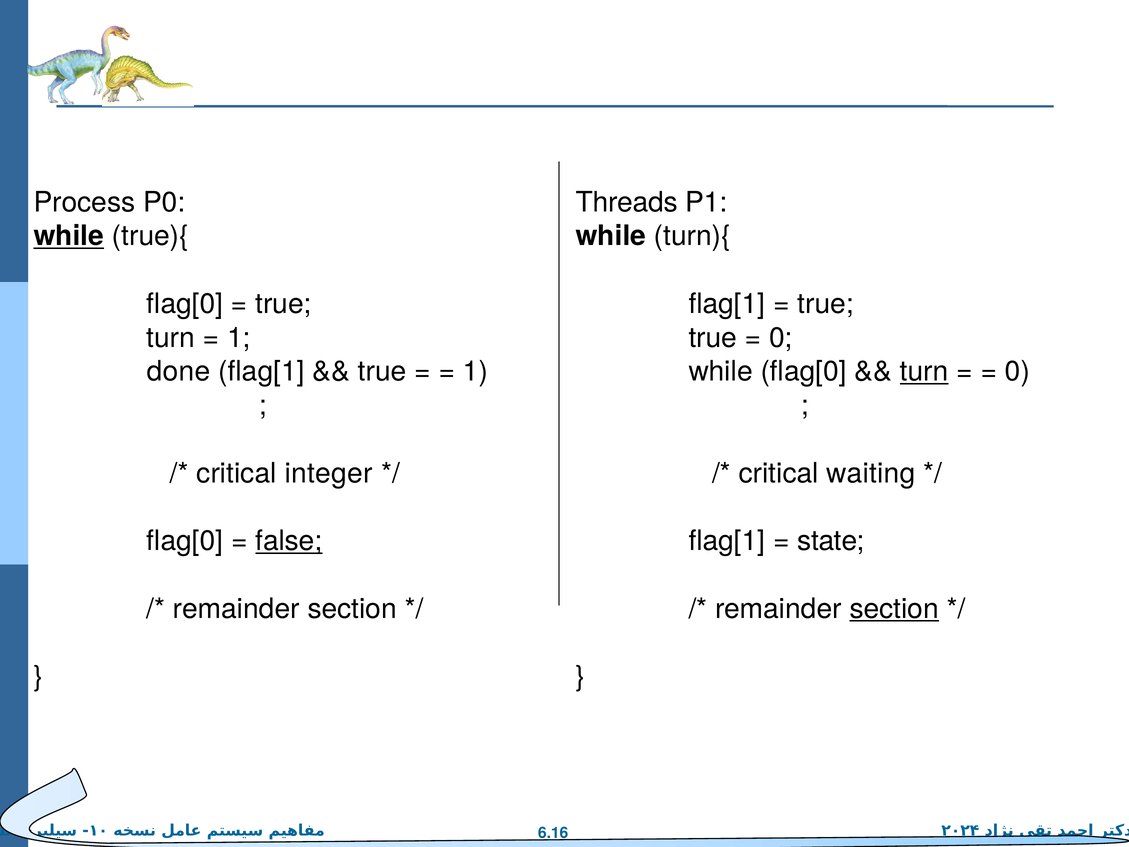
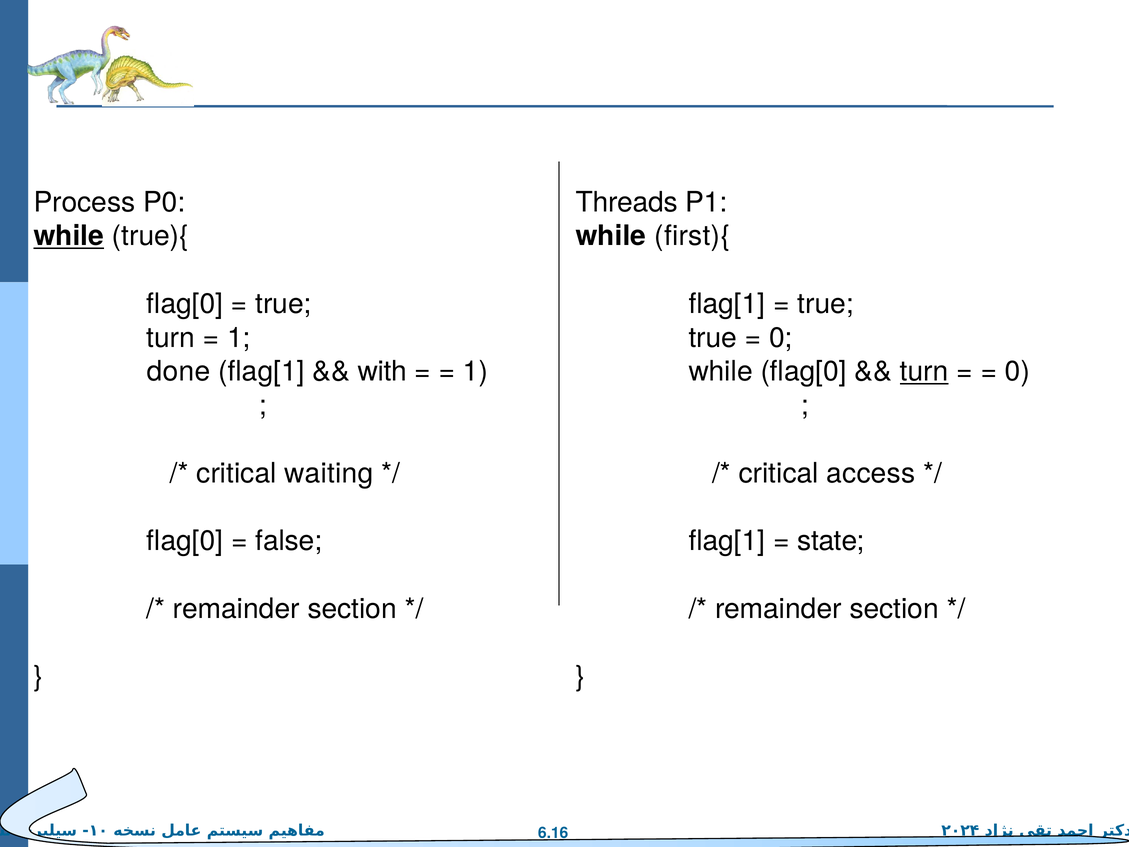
turn){: turn){ -> first){ (692, 236)
true: true -> with (382, 371)
integer: integer -> waiting (329, 473)
waiting: waiting -> access (871, 473)
false underline: present -> none (289, 541)
section underline: present -> none (894, 609)
